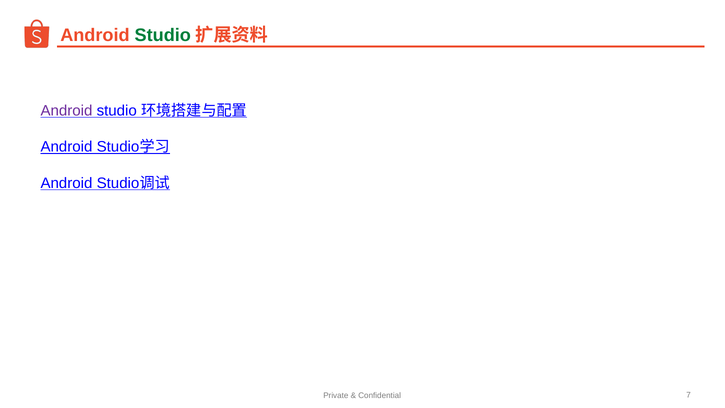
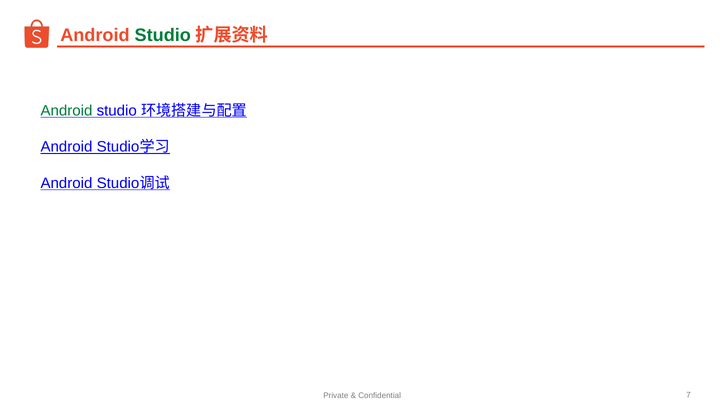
Android colour: purple -> green (66, 111)
